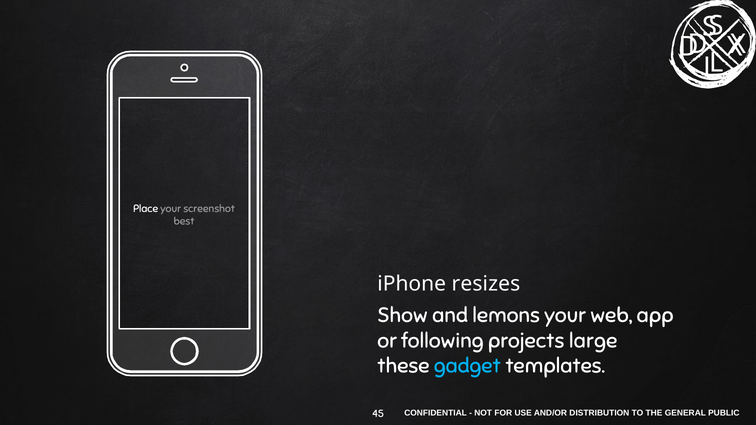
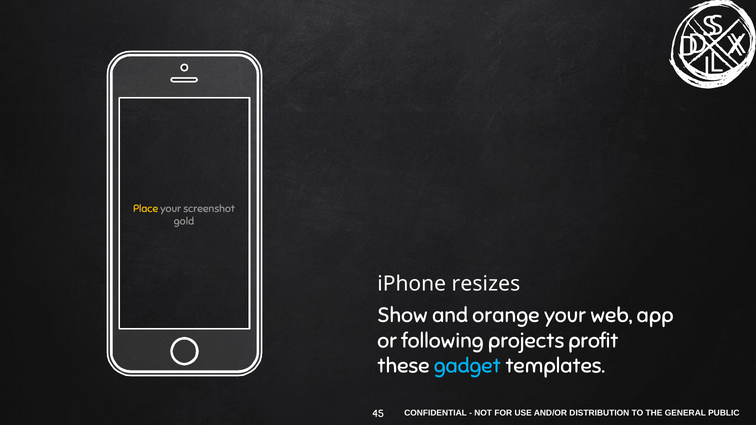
Place colour: white -> yellow (146, 209)
best: best -> gold (184, 222)
lemons: lemons -> orange (506, 316)
large: large -> profit (593, 341)
